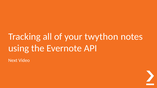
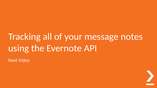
twython: twython -> message (101, 37)
